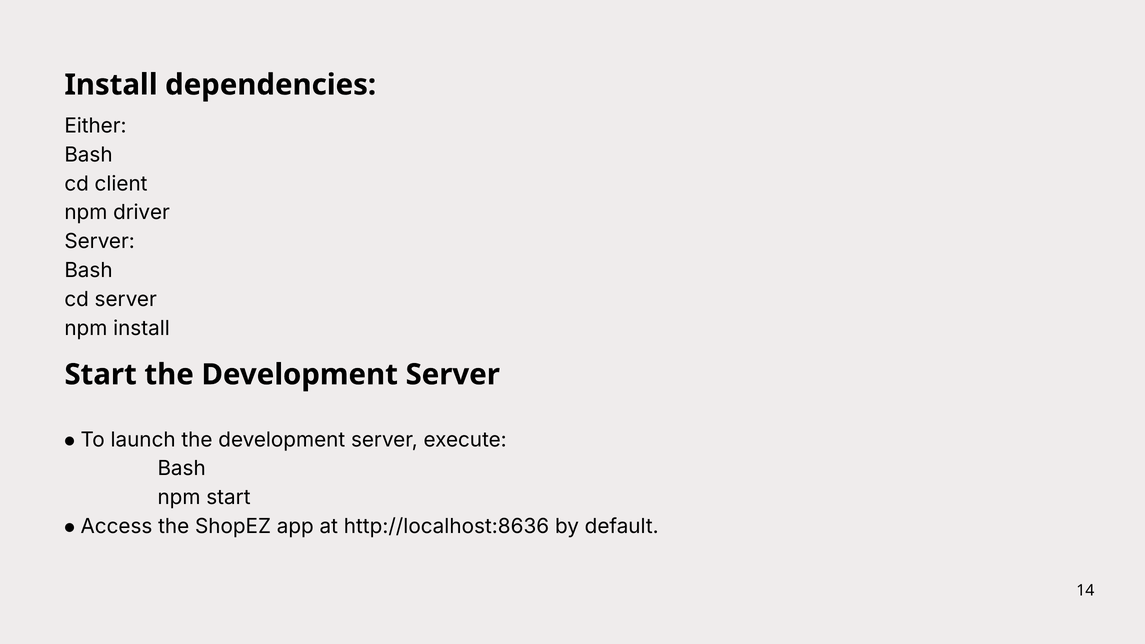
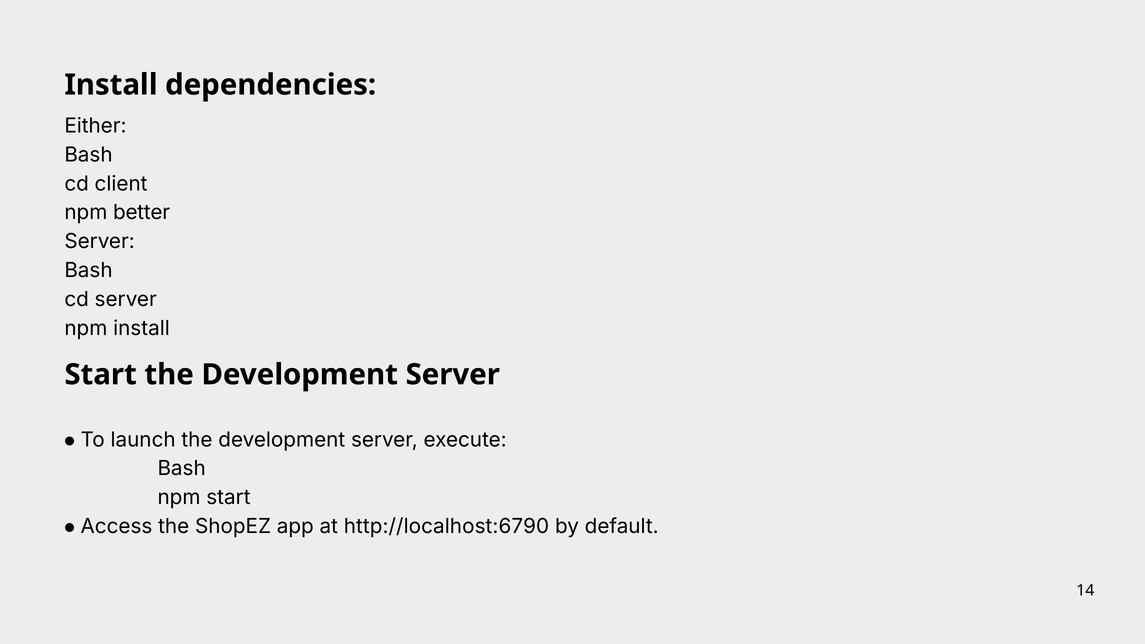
driver: driver -> better (142, 213)
http://localhost:8636: http://localhost:8636 -> http://localhost:6790 (446, 527)
